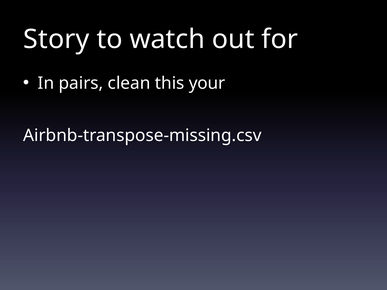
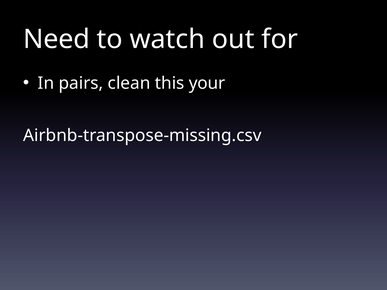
Story: Story -> Need (57, 39)
